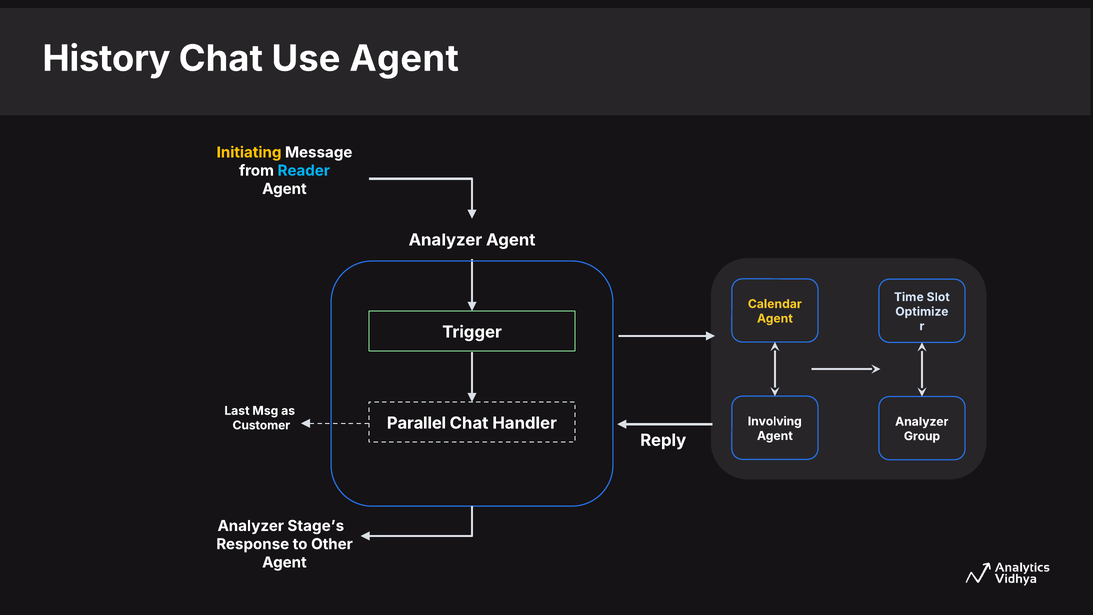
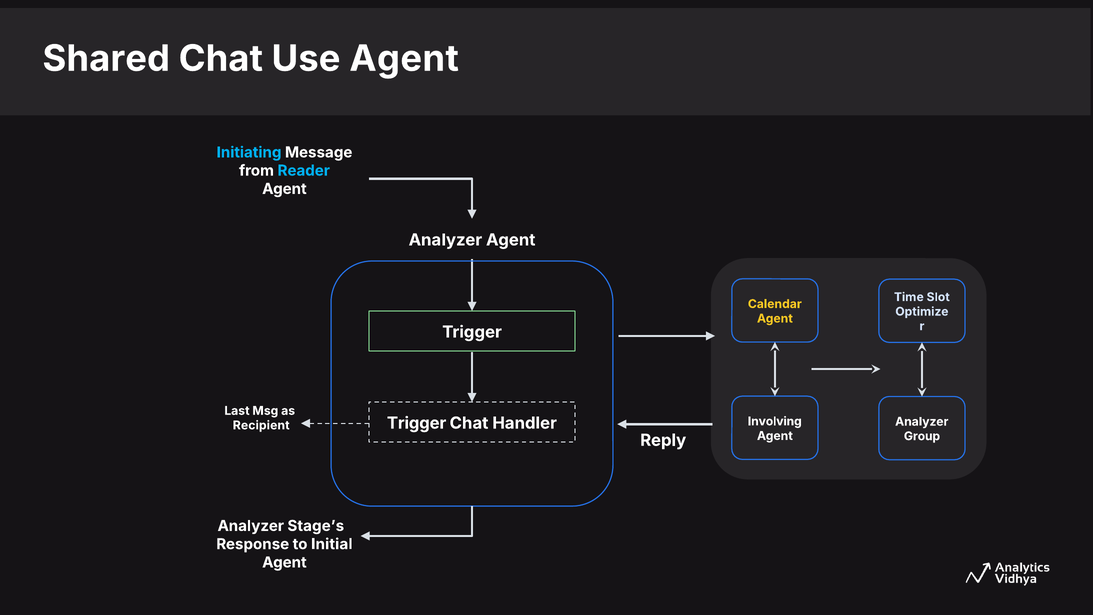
History: History -> Shared (106, 59)
Initiating colour: yellow -> light blue (249, 152)
Parallel: Parallel -> Trigger (417, 423)
Customer: Customer -> Recipient (261, 425)
Other: Other -> Initial (332, 544)
